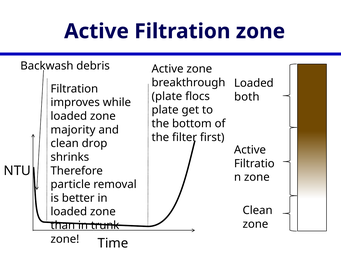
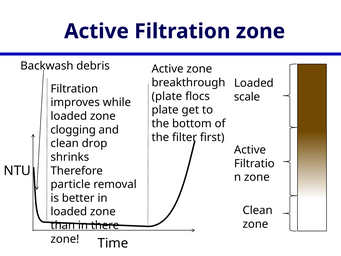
both: both -> scale (247, 97)
majority: majority -> clogging (73, 130)
trunk: trunk -> there (105, 225)
